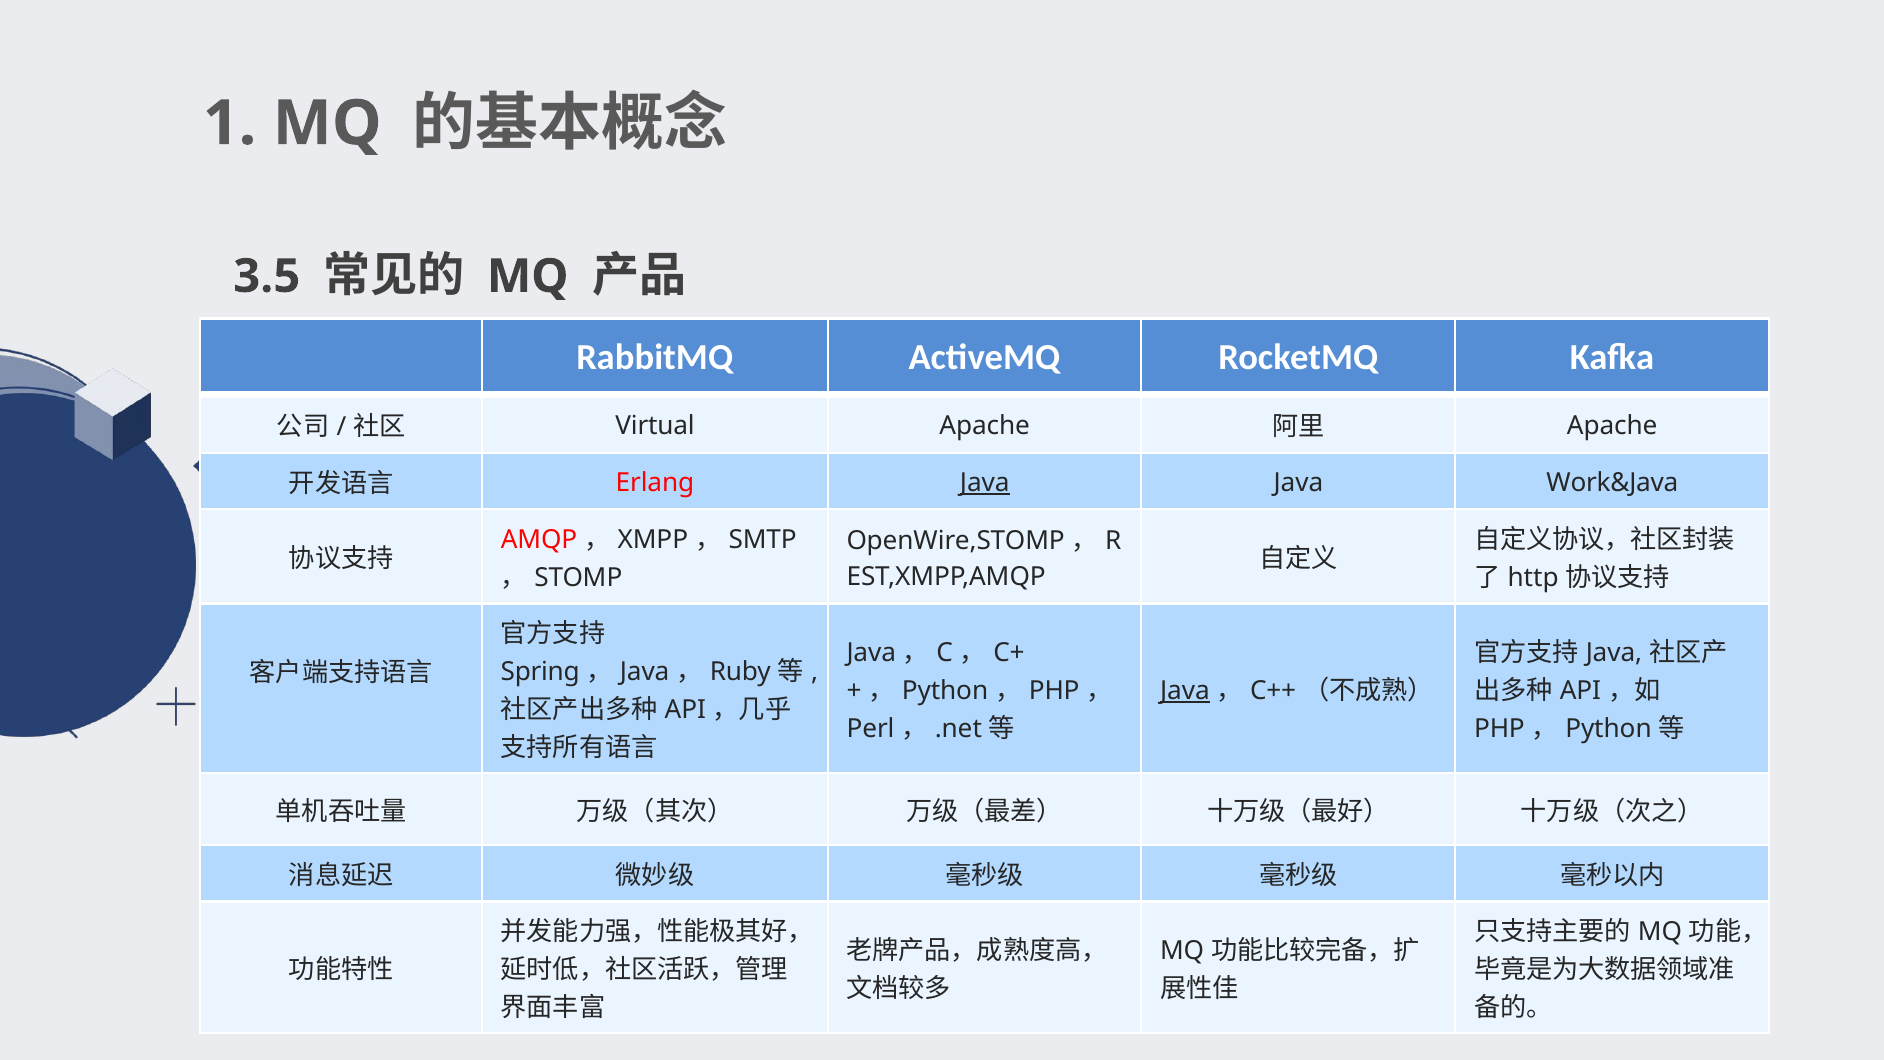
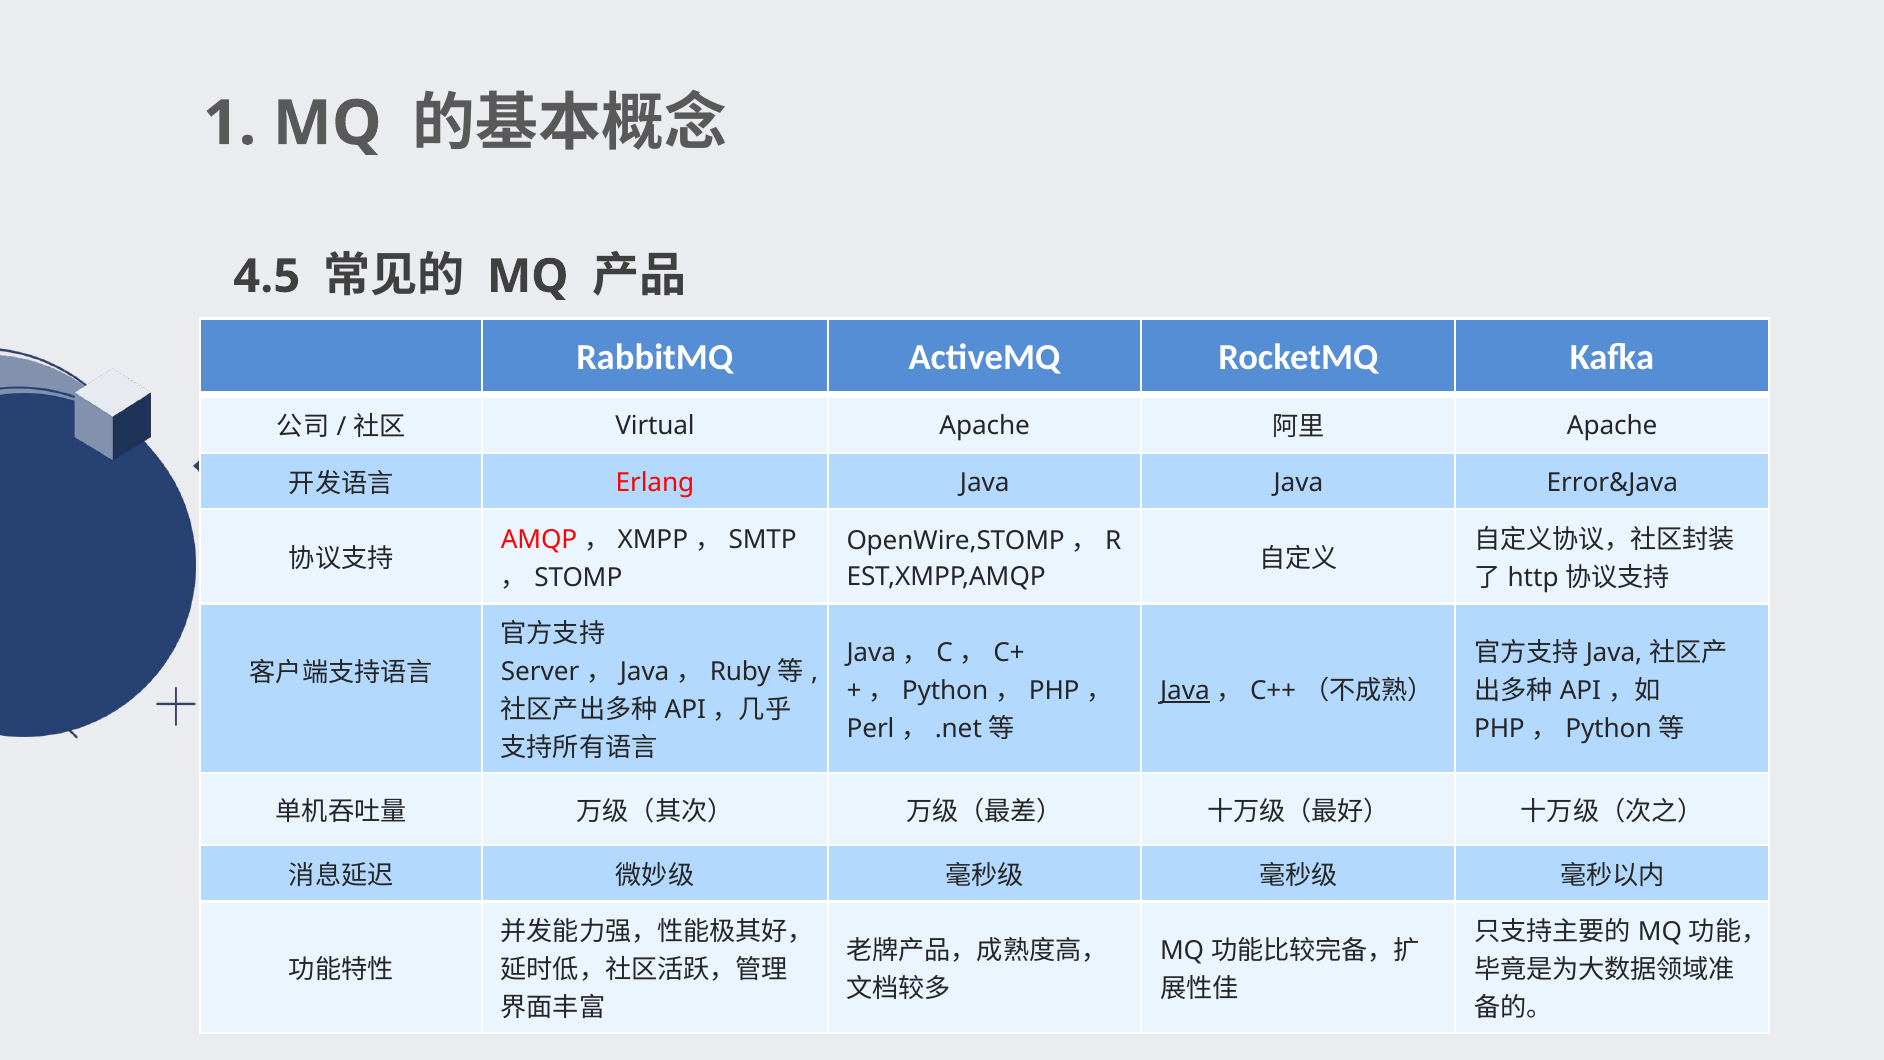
3.5: 3.5 -> 4.5 (267, 276)
Java underline: present -> none (985, 483)
Work&Java: Work&Java -> Error&Java (1612, 483)
Spring: Spring -> Server (540, 672)
